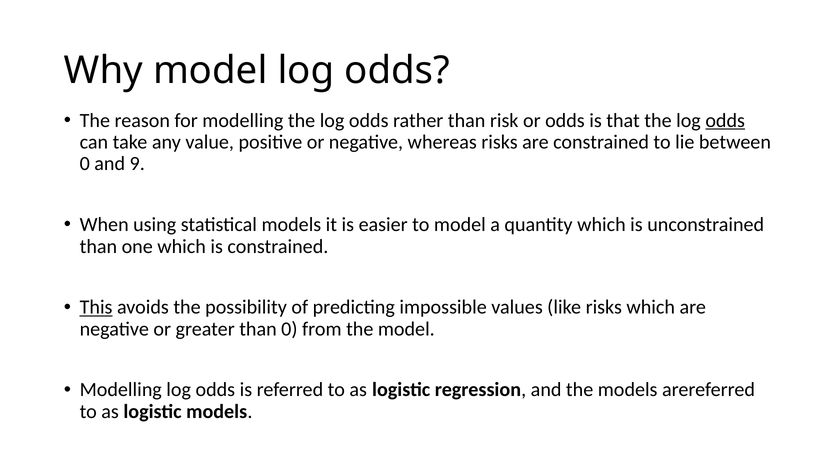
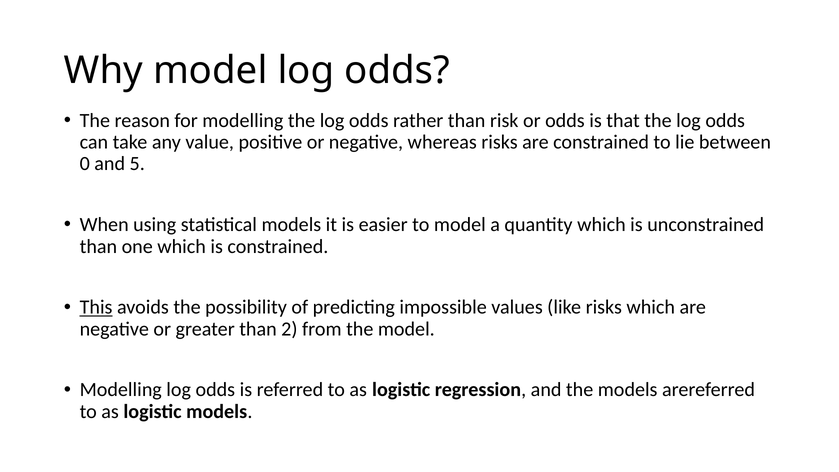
odds underline: present -> none (725, 120)
9: 9 -> 5 (137, 164)
than 0: 0 -> 2 (289, 329)
